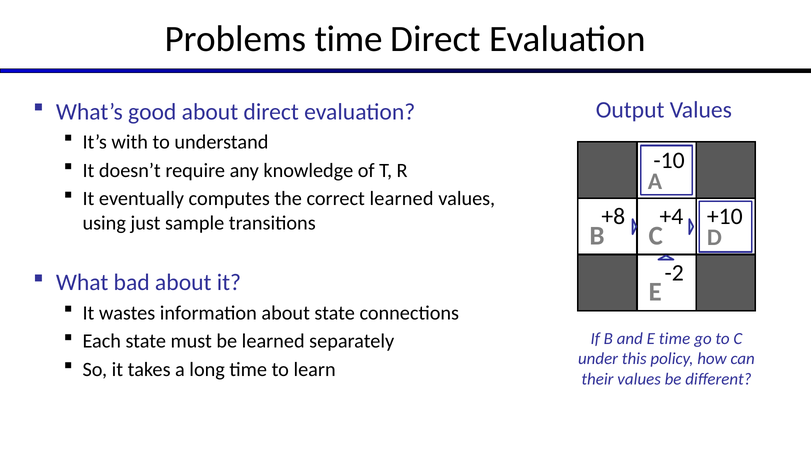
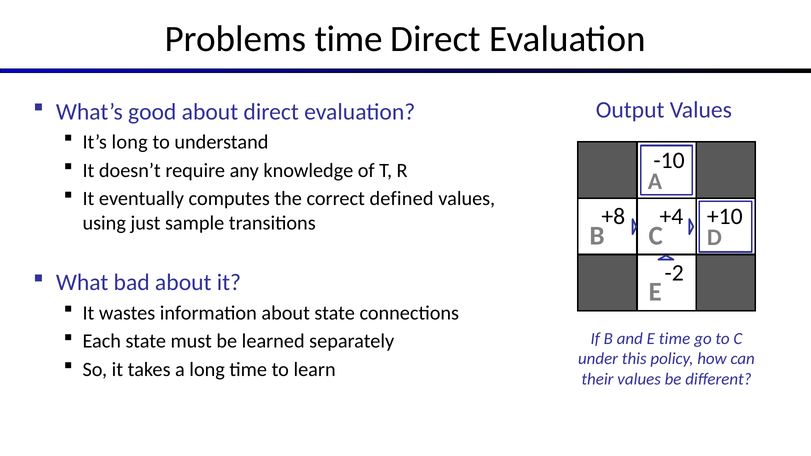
It’s with: with -> long (130, 142)
correct learned: learned -> defined (402, 199)
